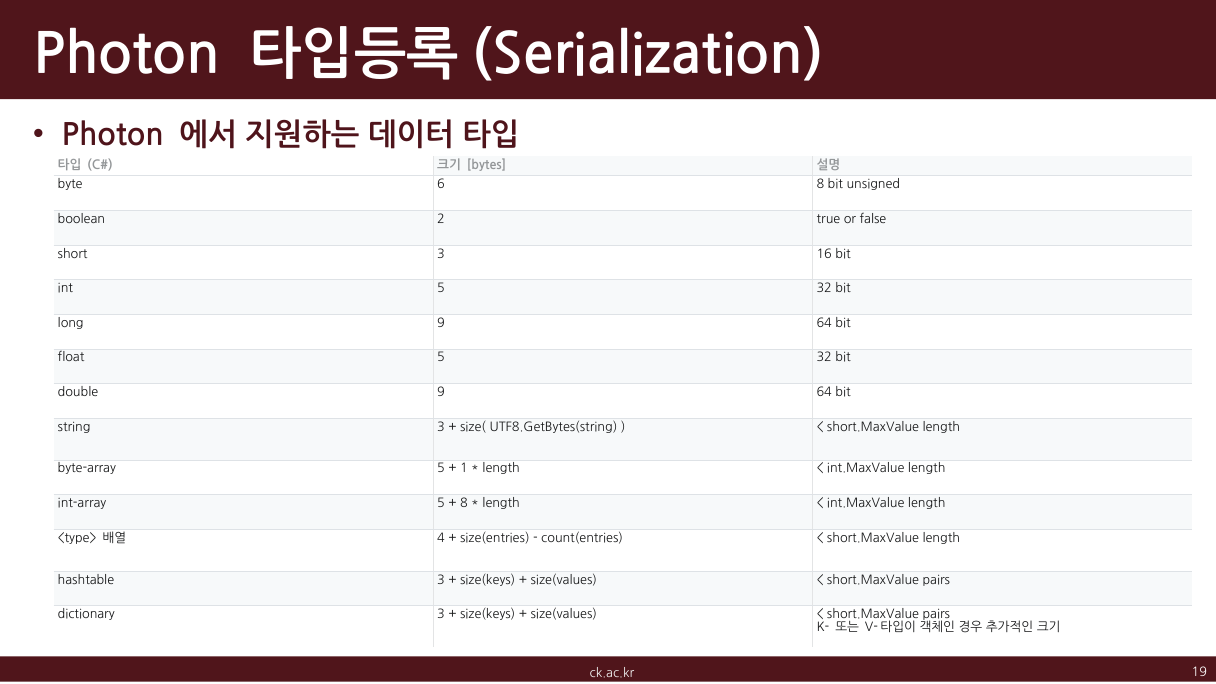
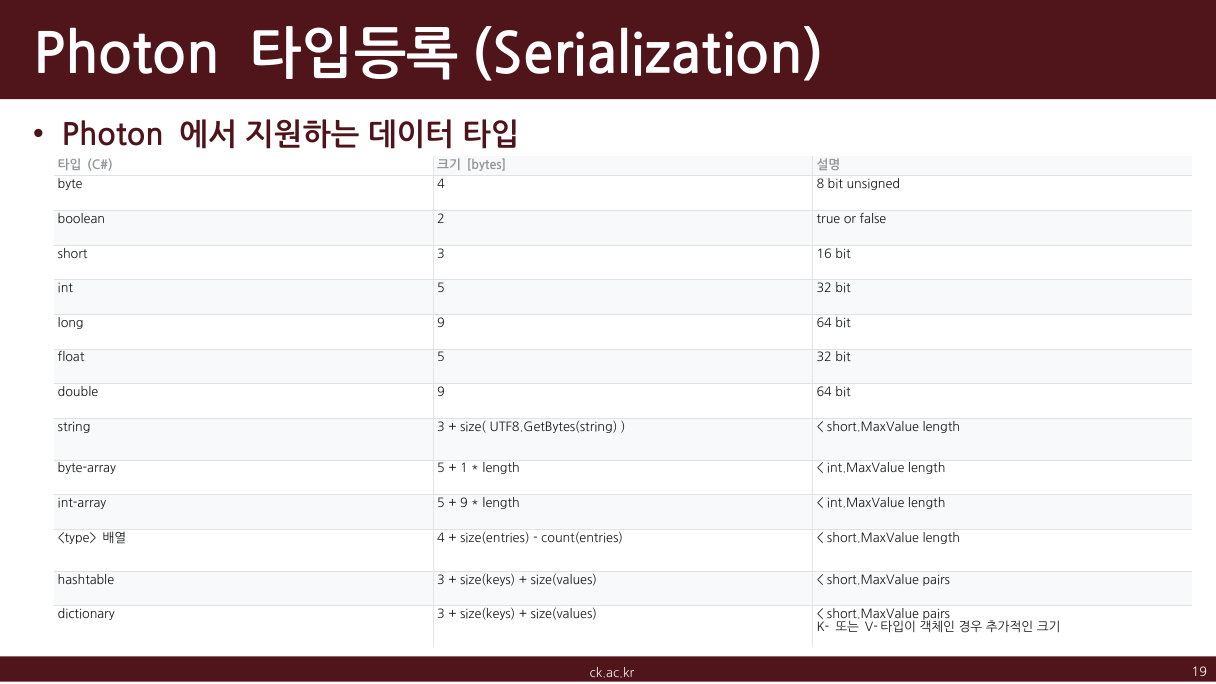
byte 6: 6 -> 4 (441, 185)
8: 8 -> 9 (464, 503)
